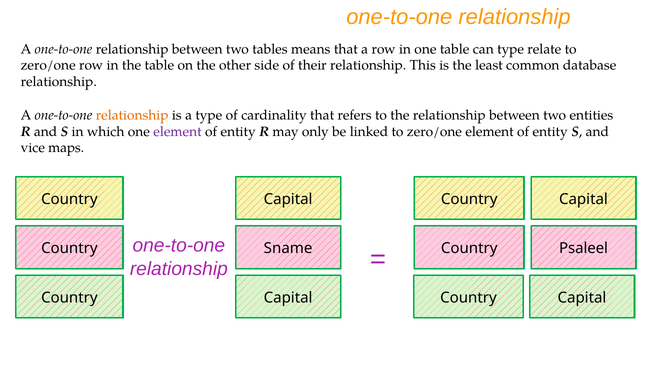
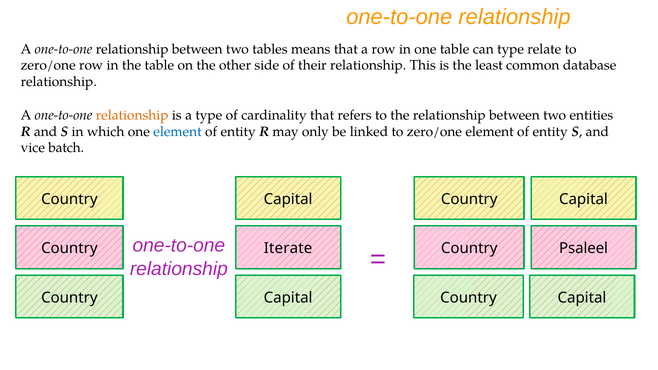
element colour: purple -> blue (177, 132)
maps: maps -> batch (66, 148)
Sname: Sname -> Iterate (288, 248)
